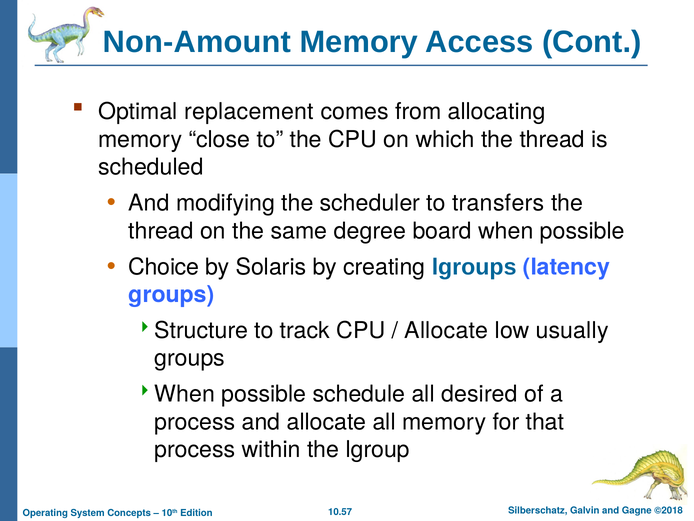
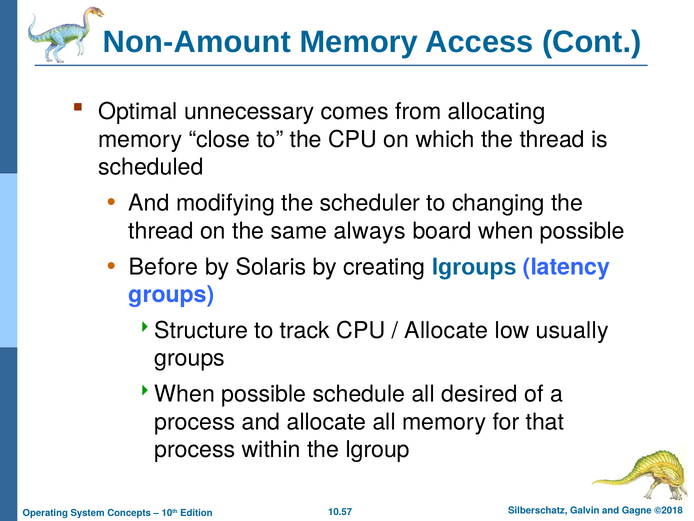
replacement: replacement -> unnecessary (249, 112)
transfers: transfers -> changing (498, 203)
degree: degree -> always (370, 231)
Choice: Choice -> Before (163, 267)
